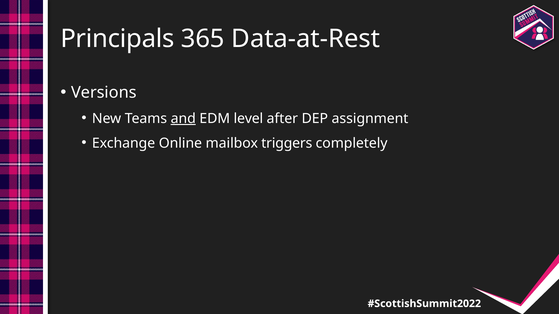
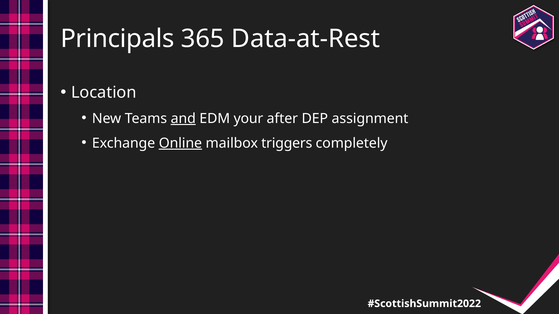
Versions: Versions -> Location (104, 93)
level: level -> your (248, 119)
Online underline: none -> present (180, 143)
